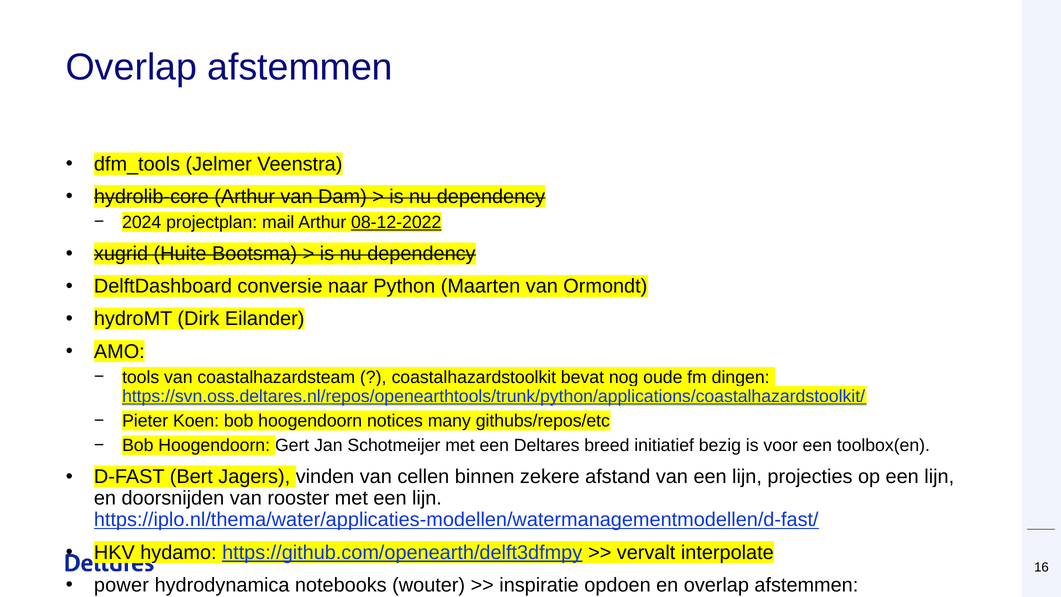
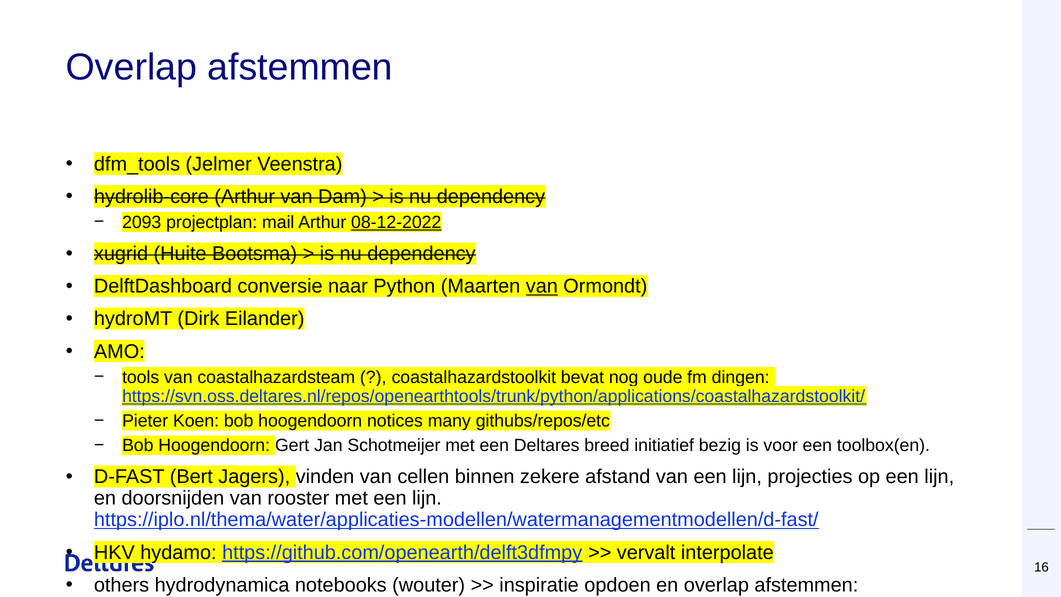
2024: 2024 -> 2093 (142, 222)
van underline: none -> present (542, 286)
power: power -> others (122, 585)
